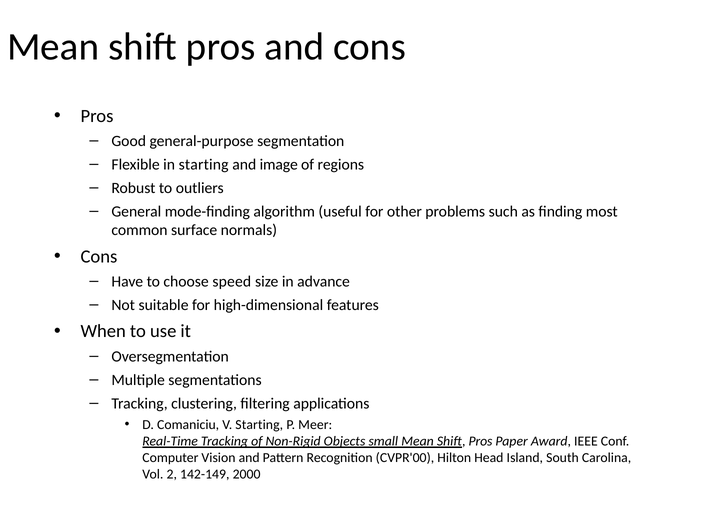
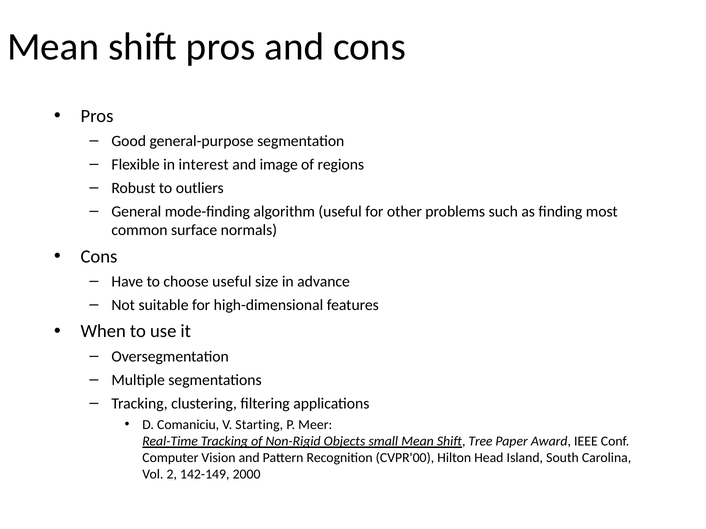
in starting: starting -> interest (204, 165)
choose speed: speed -> useful (232, 282)
Pros: Pros -> Tree (480, 442)
